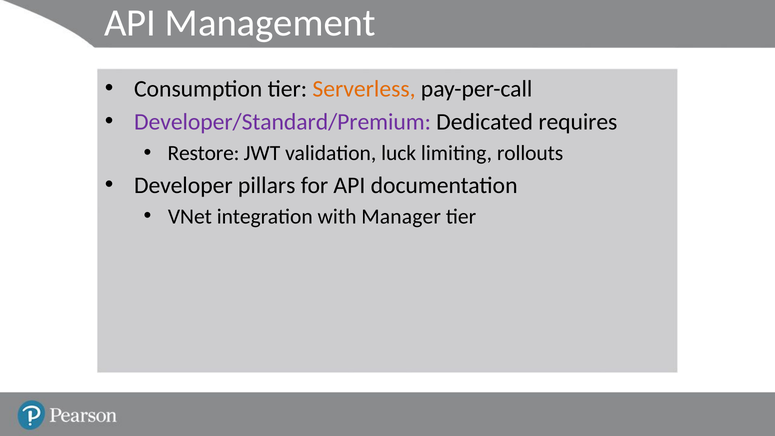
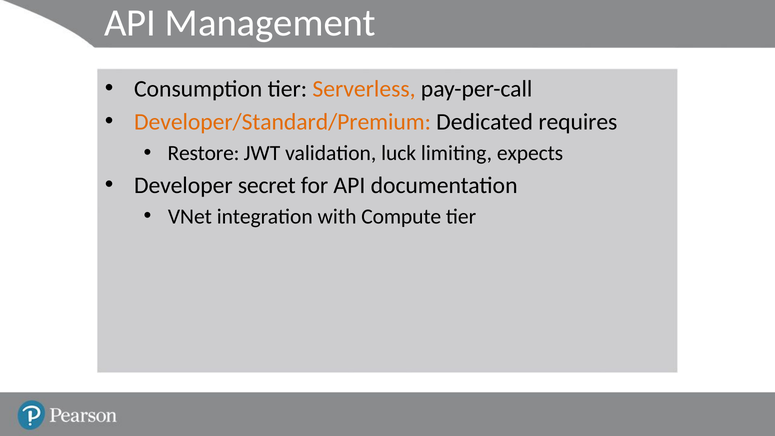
Developer/Standard/Premium colour: purple -> orange (283, 122)
rollouts: rollouts -> expects (530, 153)
pillars: pillars -> secret (267, 185)
Manager: Manager -> Compute (401, 216)
